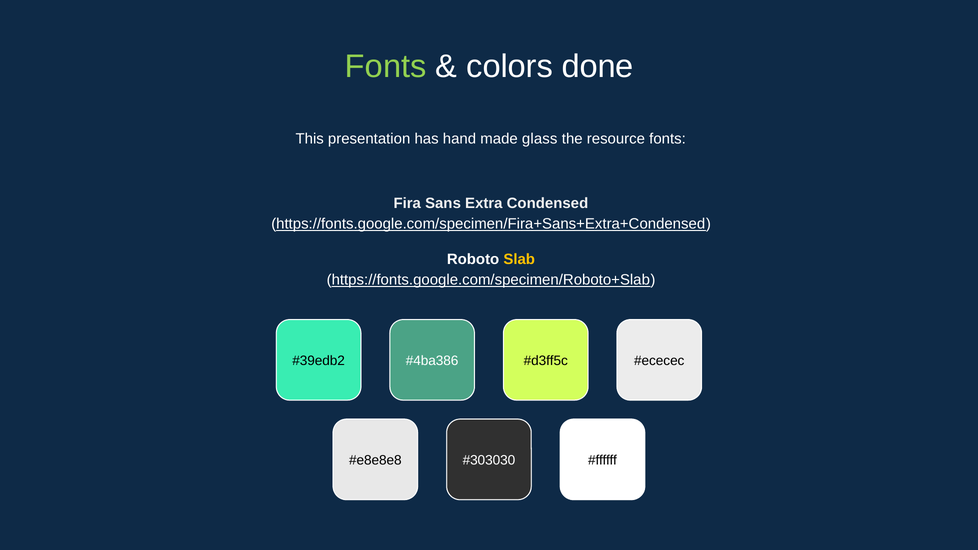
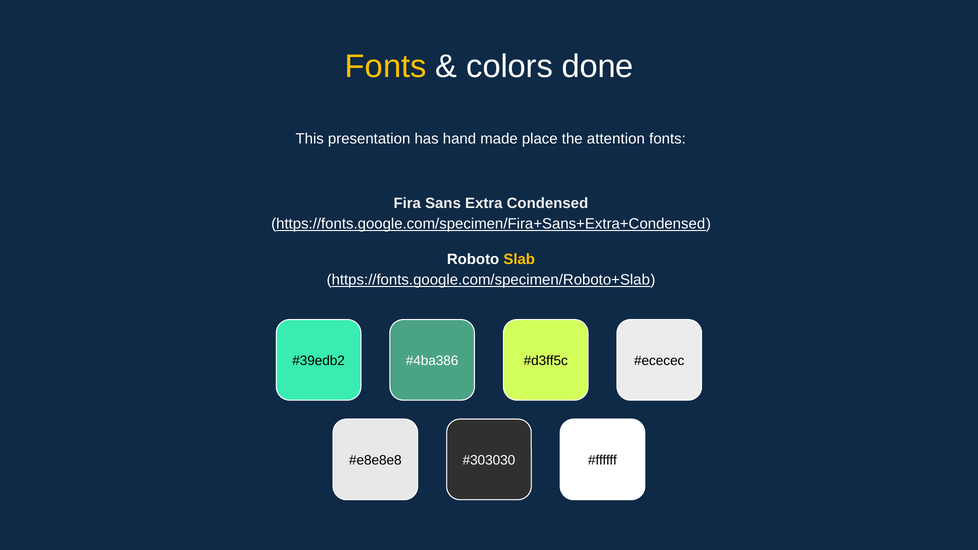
Fonts colour: light green -> yellow (386, 66)
glass: glass -> place (540, 139)
resource: resource -> attention (616, 139)
